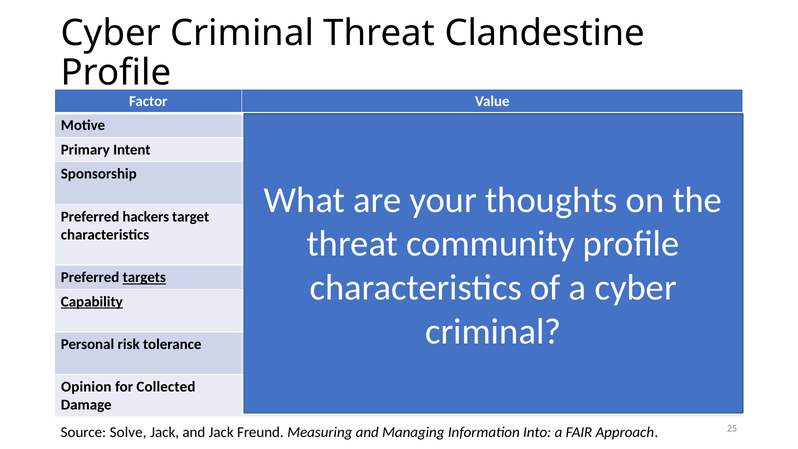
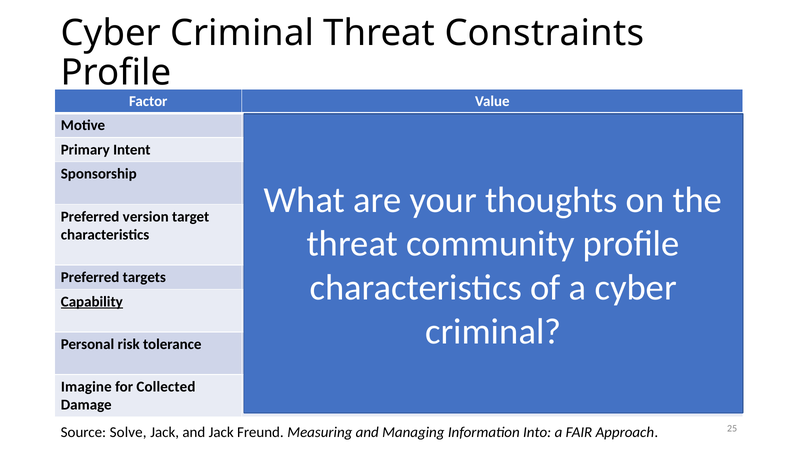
Clandestine: Clandestine -> Constraints (544, 33)
Preferred hackers: hackers -> version (146, 217)
targets underline: present -> none (144, 277)
Opinion: Opinion -> Imagine (86, 387)
